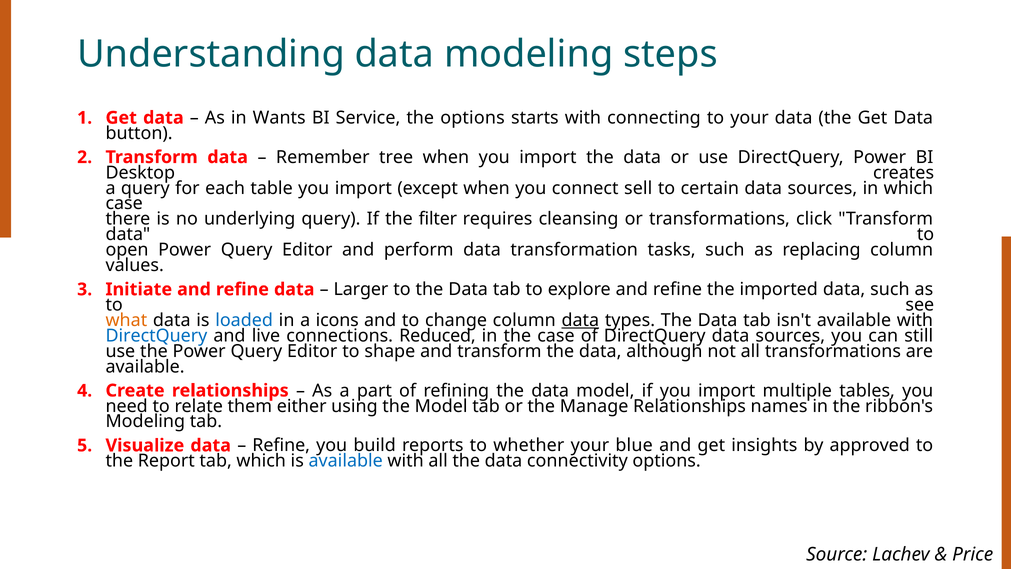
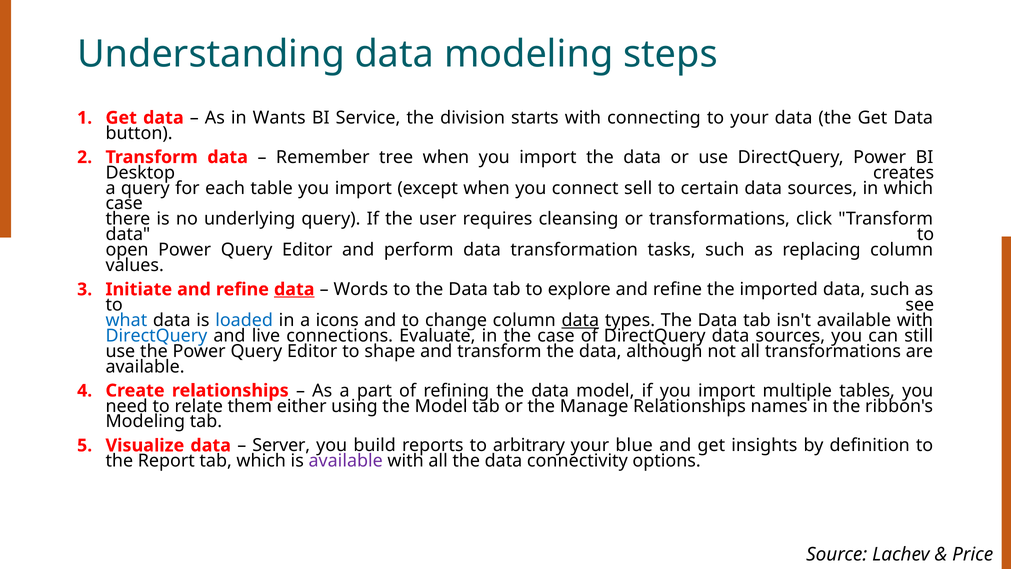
the options: options -> division (473, 118)
filter: filter -> user (438, 219)
data underline: none -> present (294, 289)
Larger: Larger -> Words (361, 289)
what colour: orange -> blue (126, 320)
Reduced: Reduced -> Evaluate (437, 336)
Refine: Refine -> Server (281, 445)
whether: whether -> arbitrary (529, 445)
approved: approved -> definition (870, 445)
available colour: blue -> purple (346, 461)
